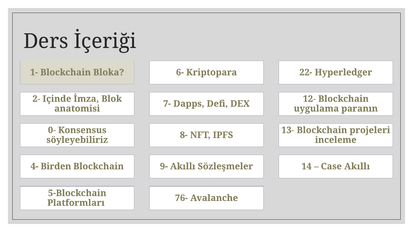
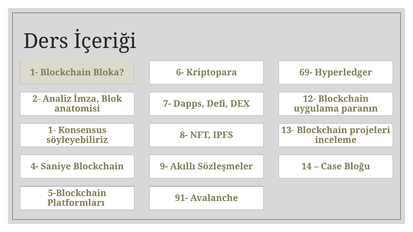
22-: 22- -> 69- (306, 72)
Içinde: Içinde -> Analiz (57, 99)
0-: 0- -> 1- (52, 130)
Birden: Birden -> Saniye (56, 167)
Case Akıllı: Akıllı -> Bloğu (357, 167)
76-: 76- -> 91- (181, 198)
